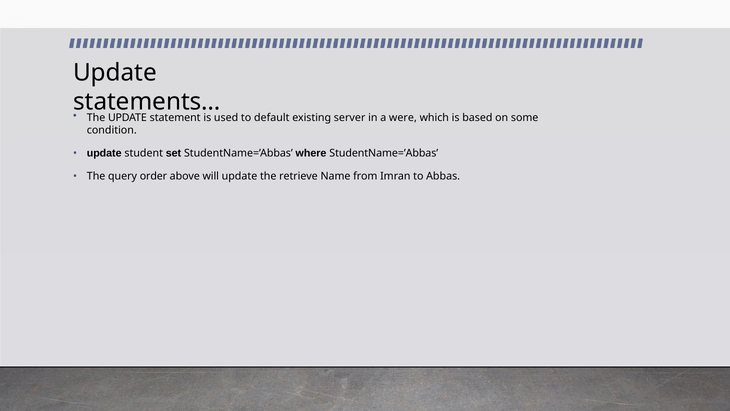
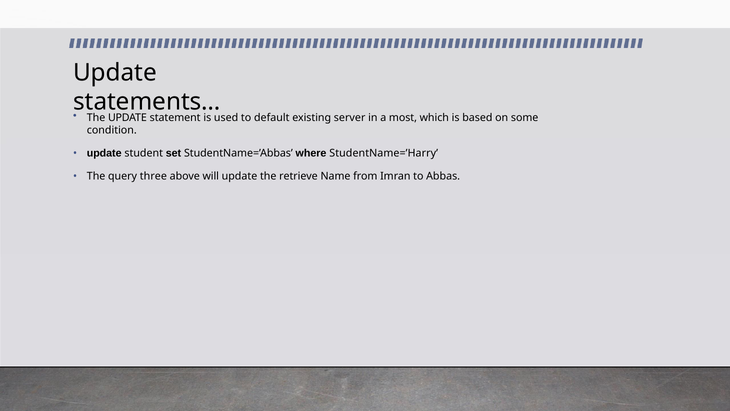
were: were -> most (403, 118)
where StudentName=’Abbas: StudentName=’Abbas -> StudentName=’Harry (384, 153)
order: order -> three (153, 176)
